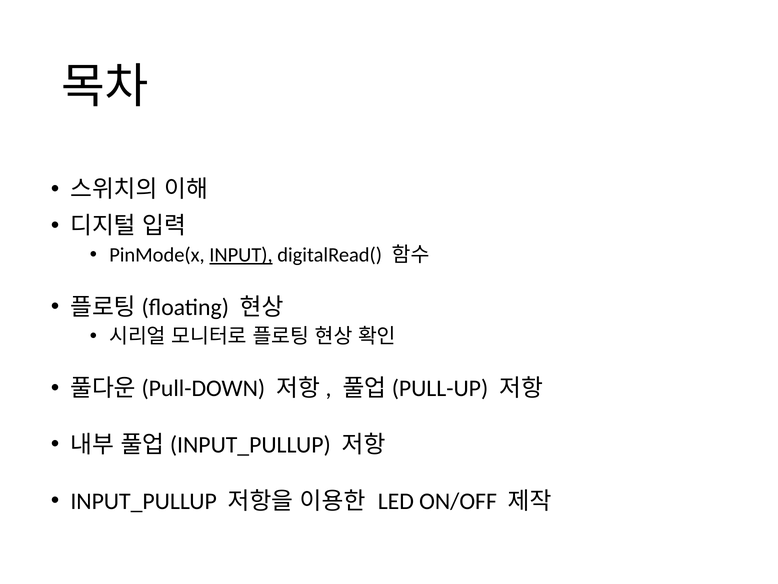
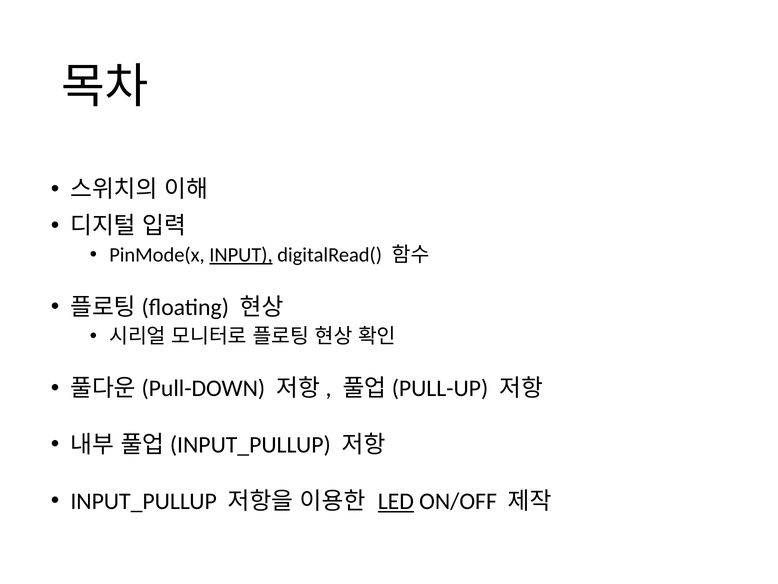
LED underline: none -> present (396, 501)
